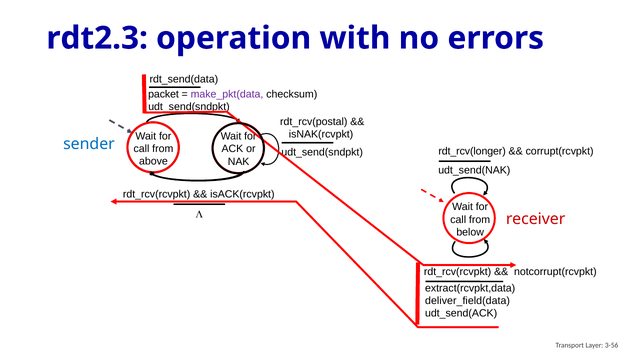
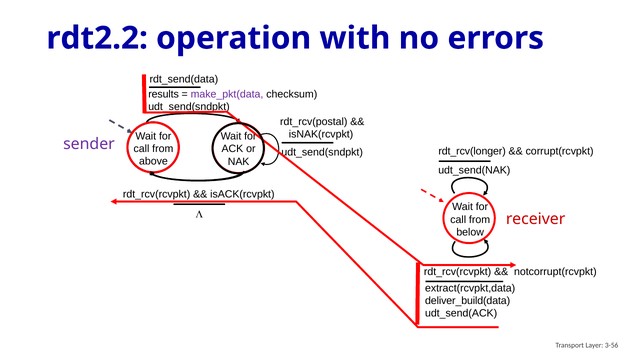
rdt2.3: rdt2.3 -> rdt2.2 (97, 38)
packet: packet -> results (164, 94)
sender colour: blue -> purple (89, 144)
deliver_field(data: deliver_field(data -> deliver_build(data (468, 301)
